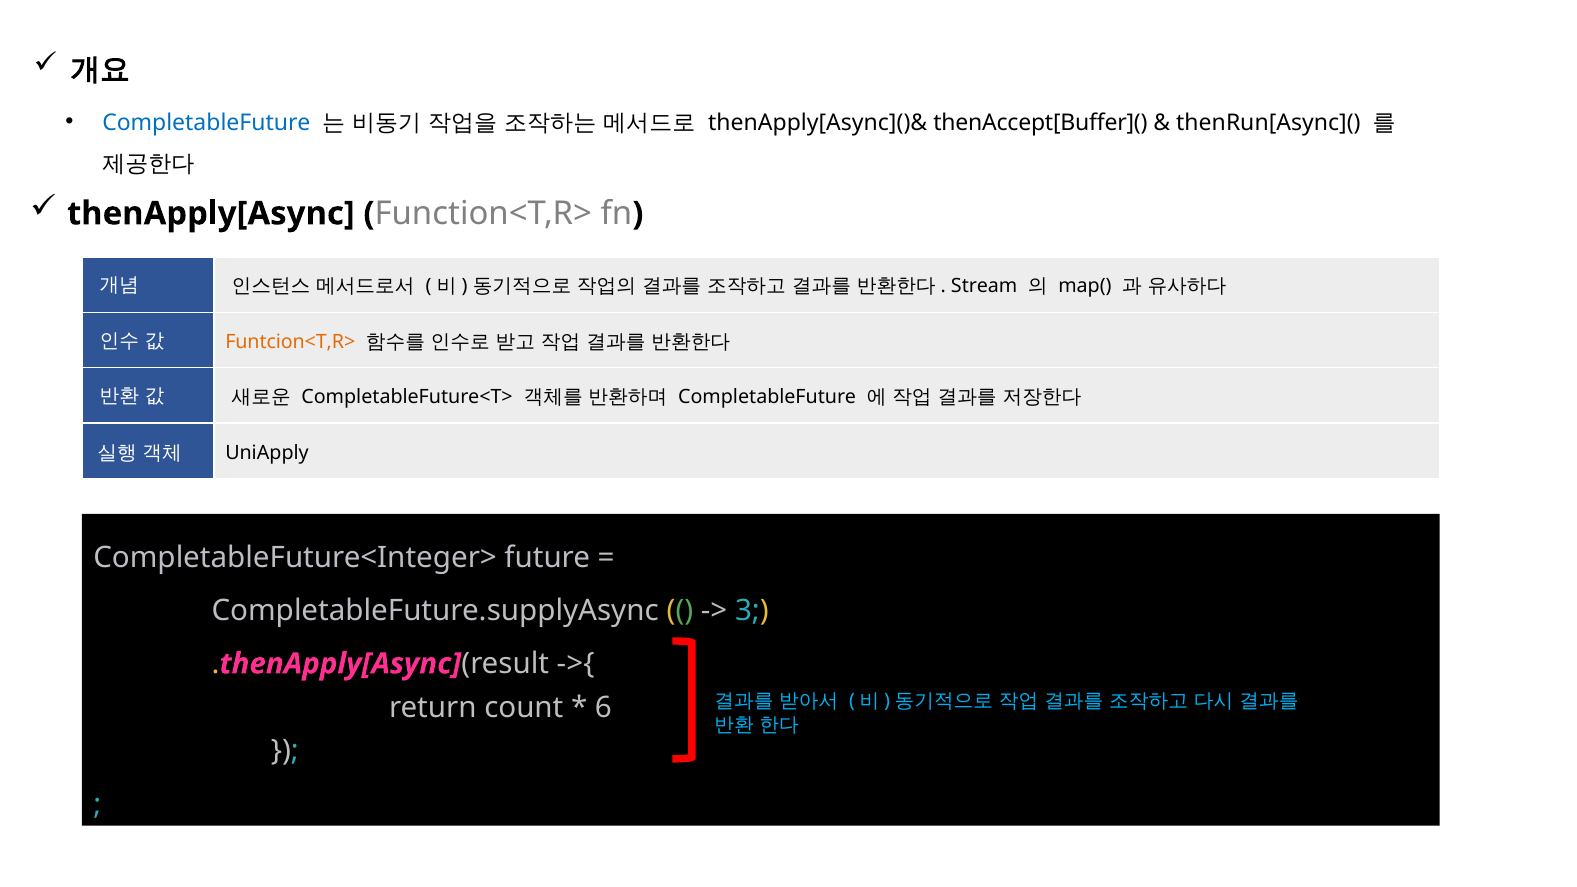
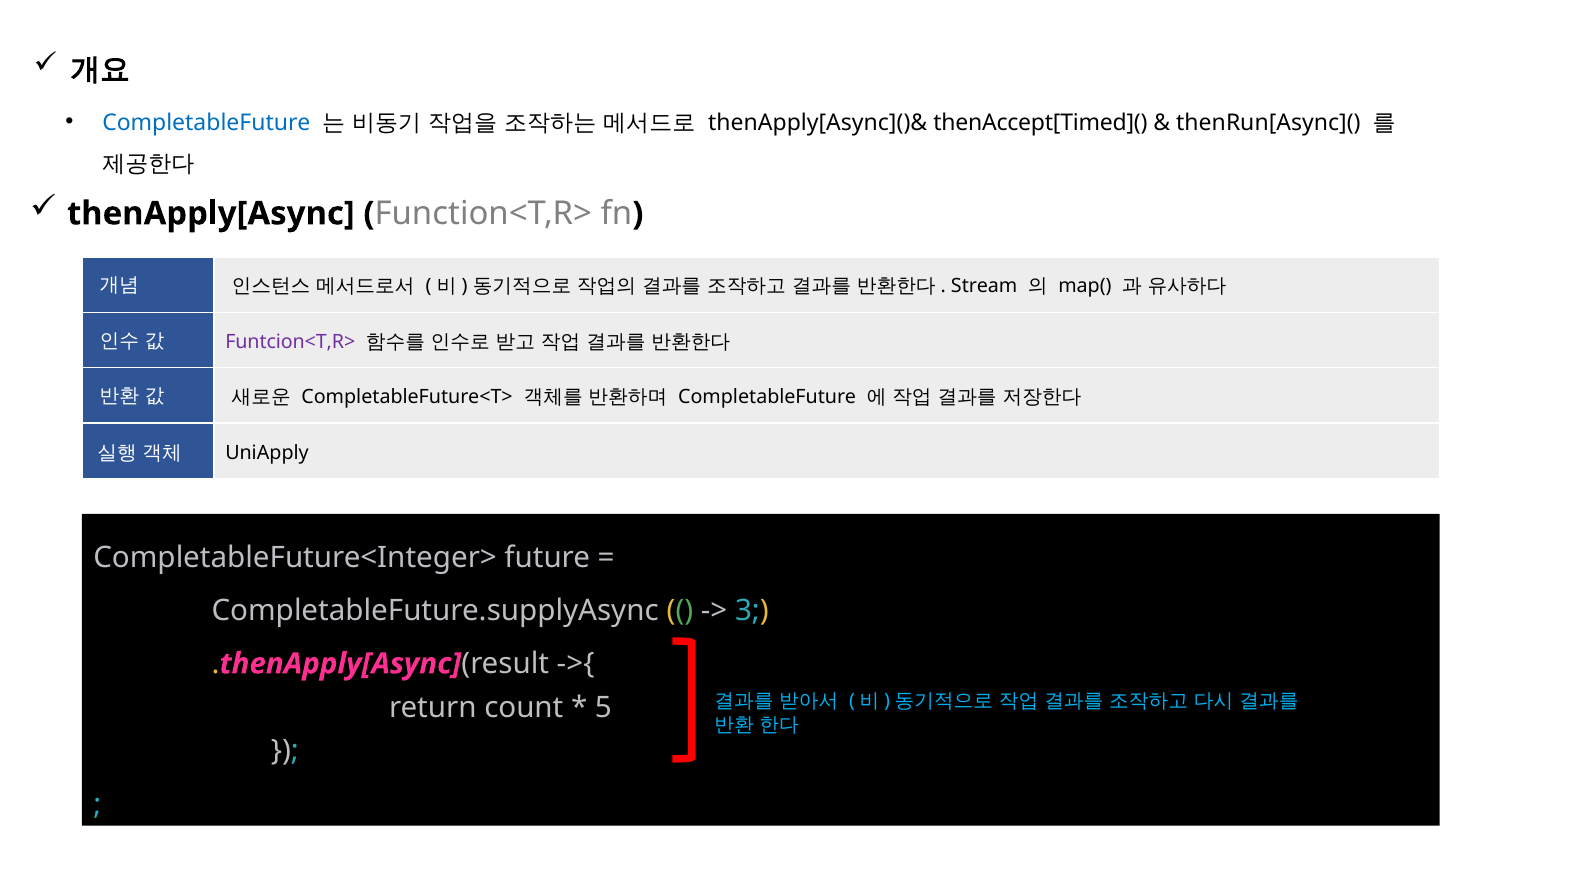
thenAccept[Buffer](: thenAccept[Buffer]( -> thenAccept[Timed]( (1040, 122)
Funtcion<T,R> colour: orange -> purple (290, 342)
6: 6 -> 5 (603, 707)
